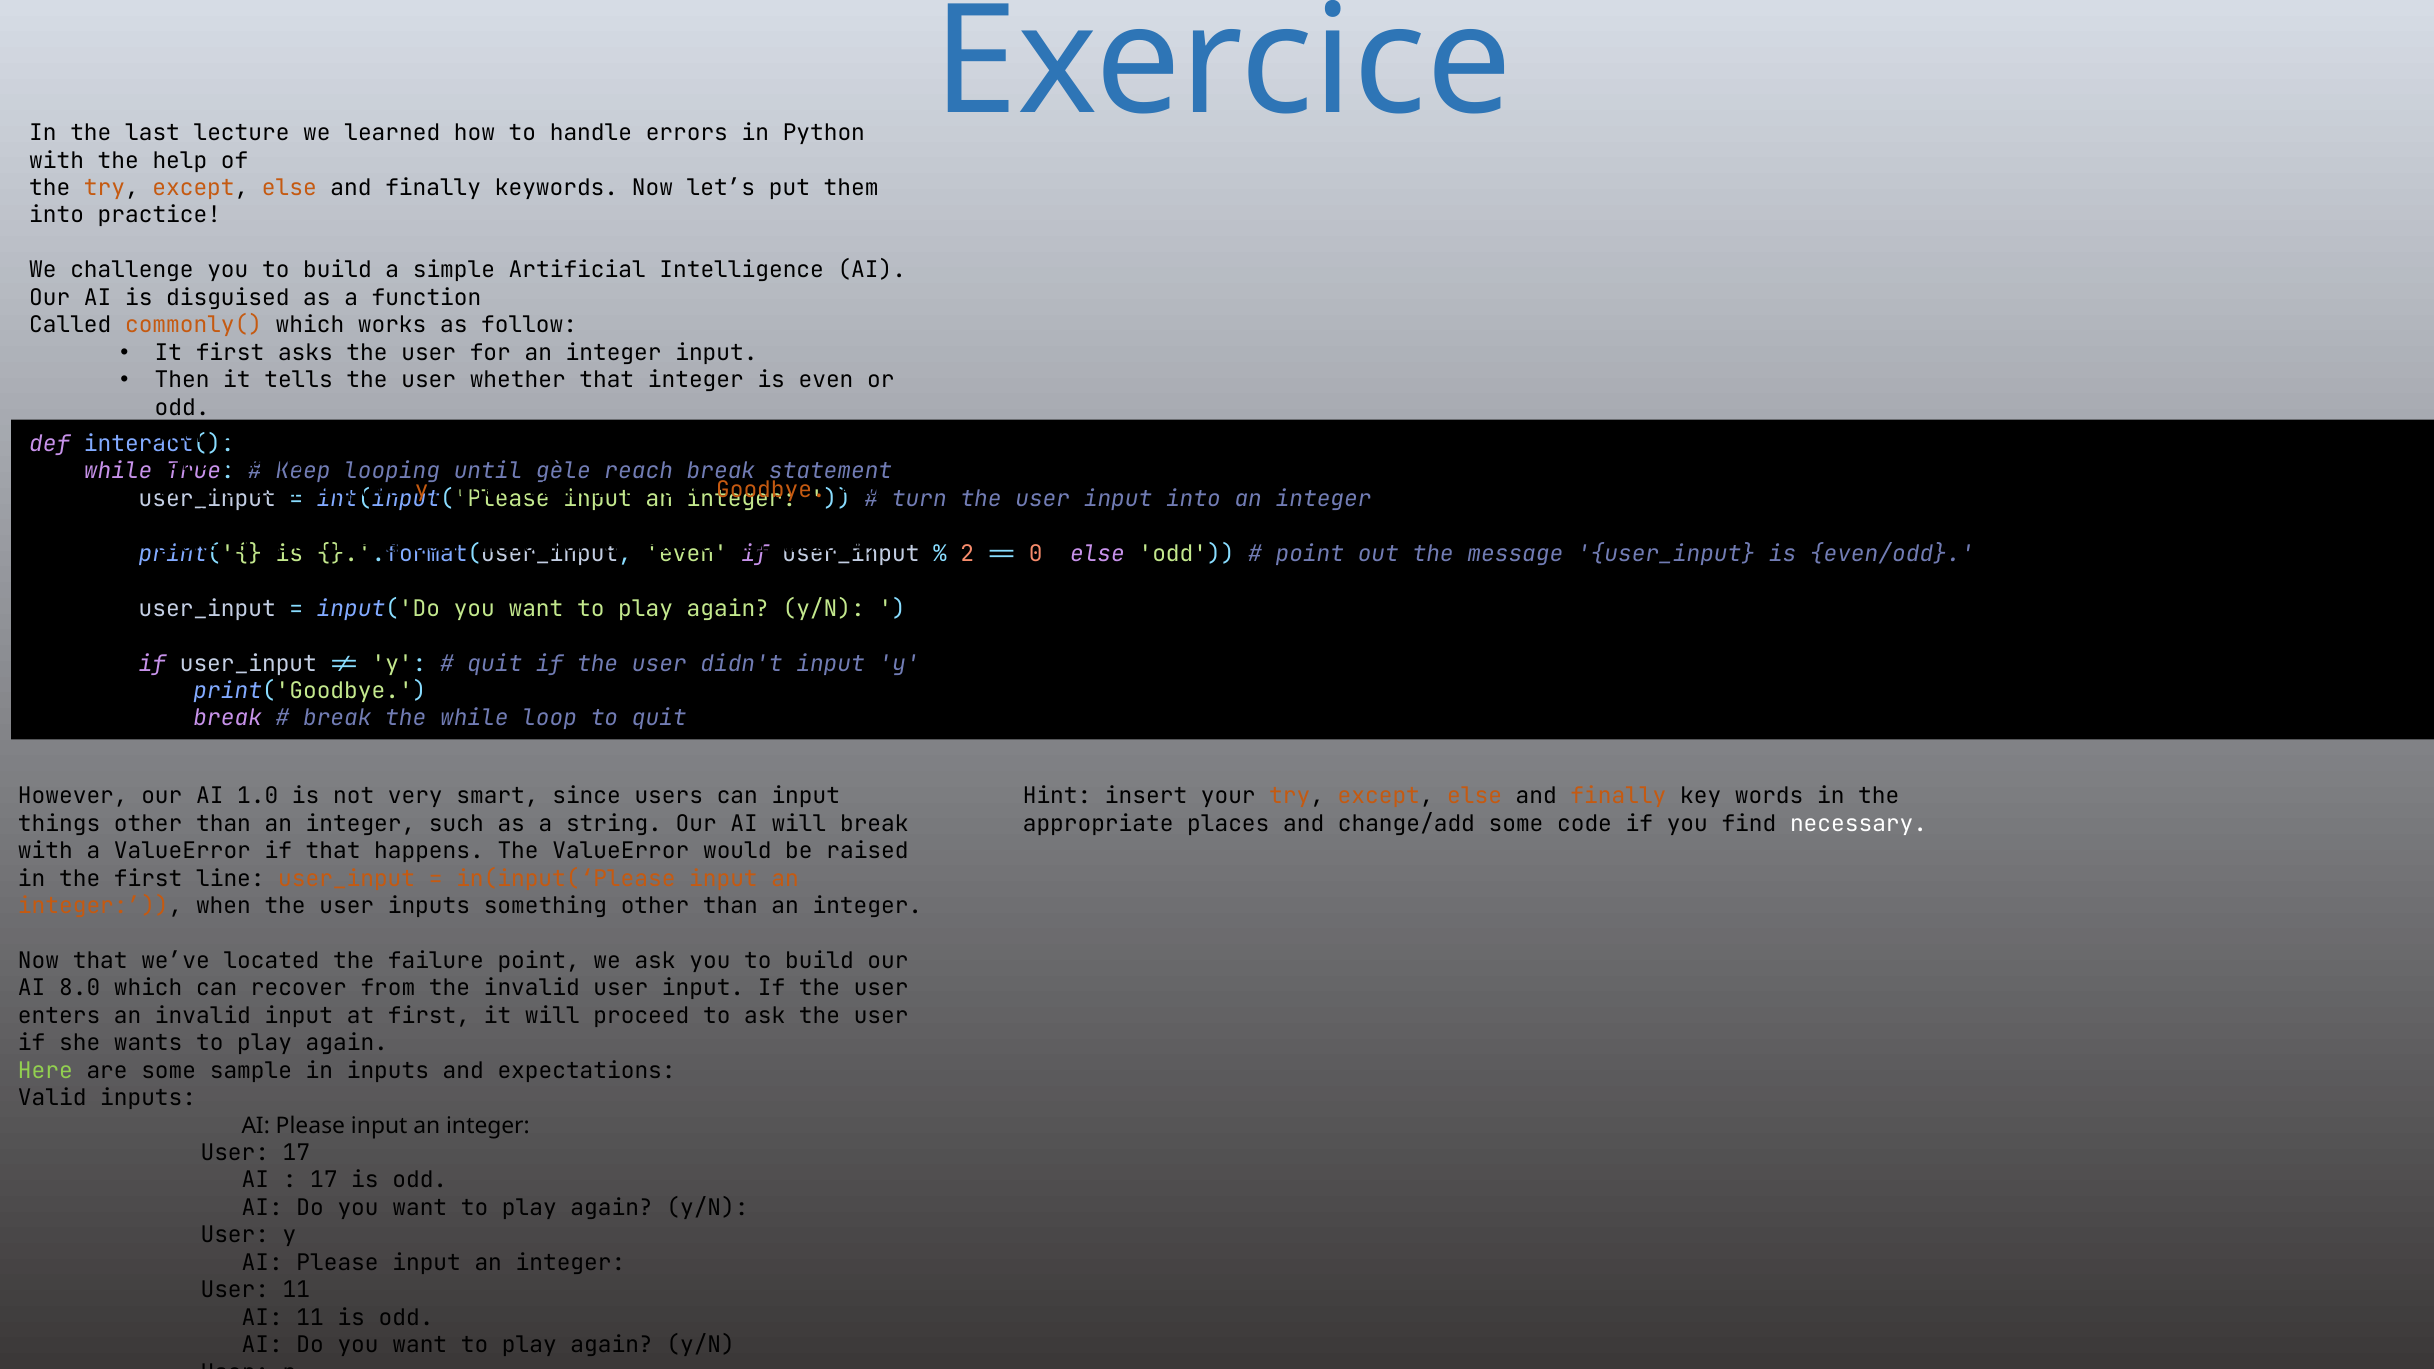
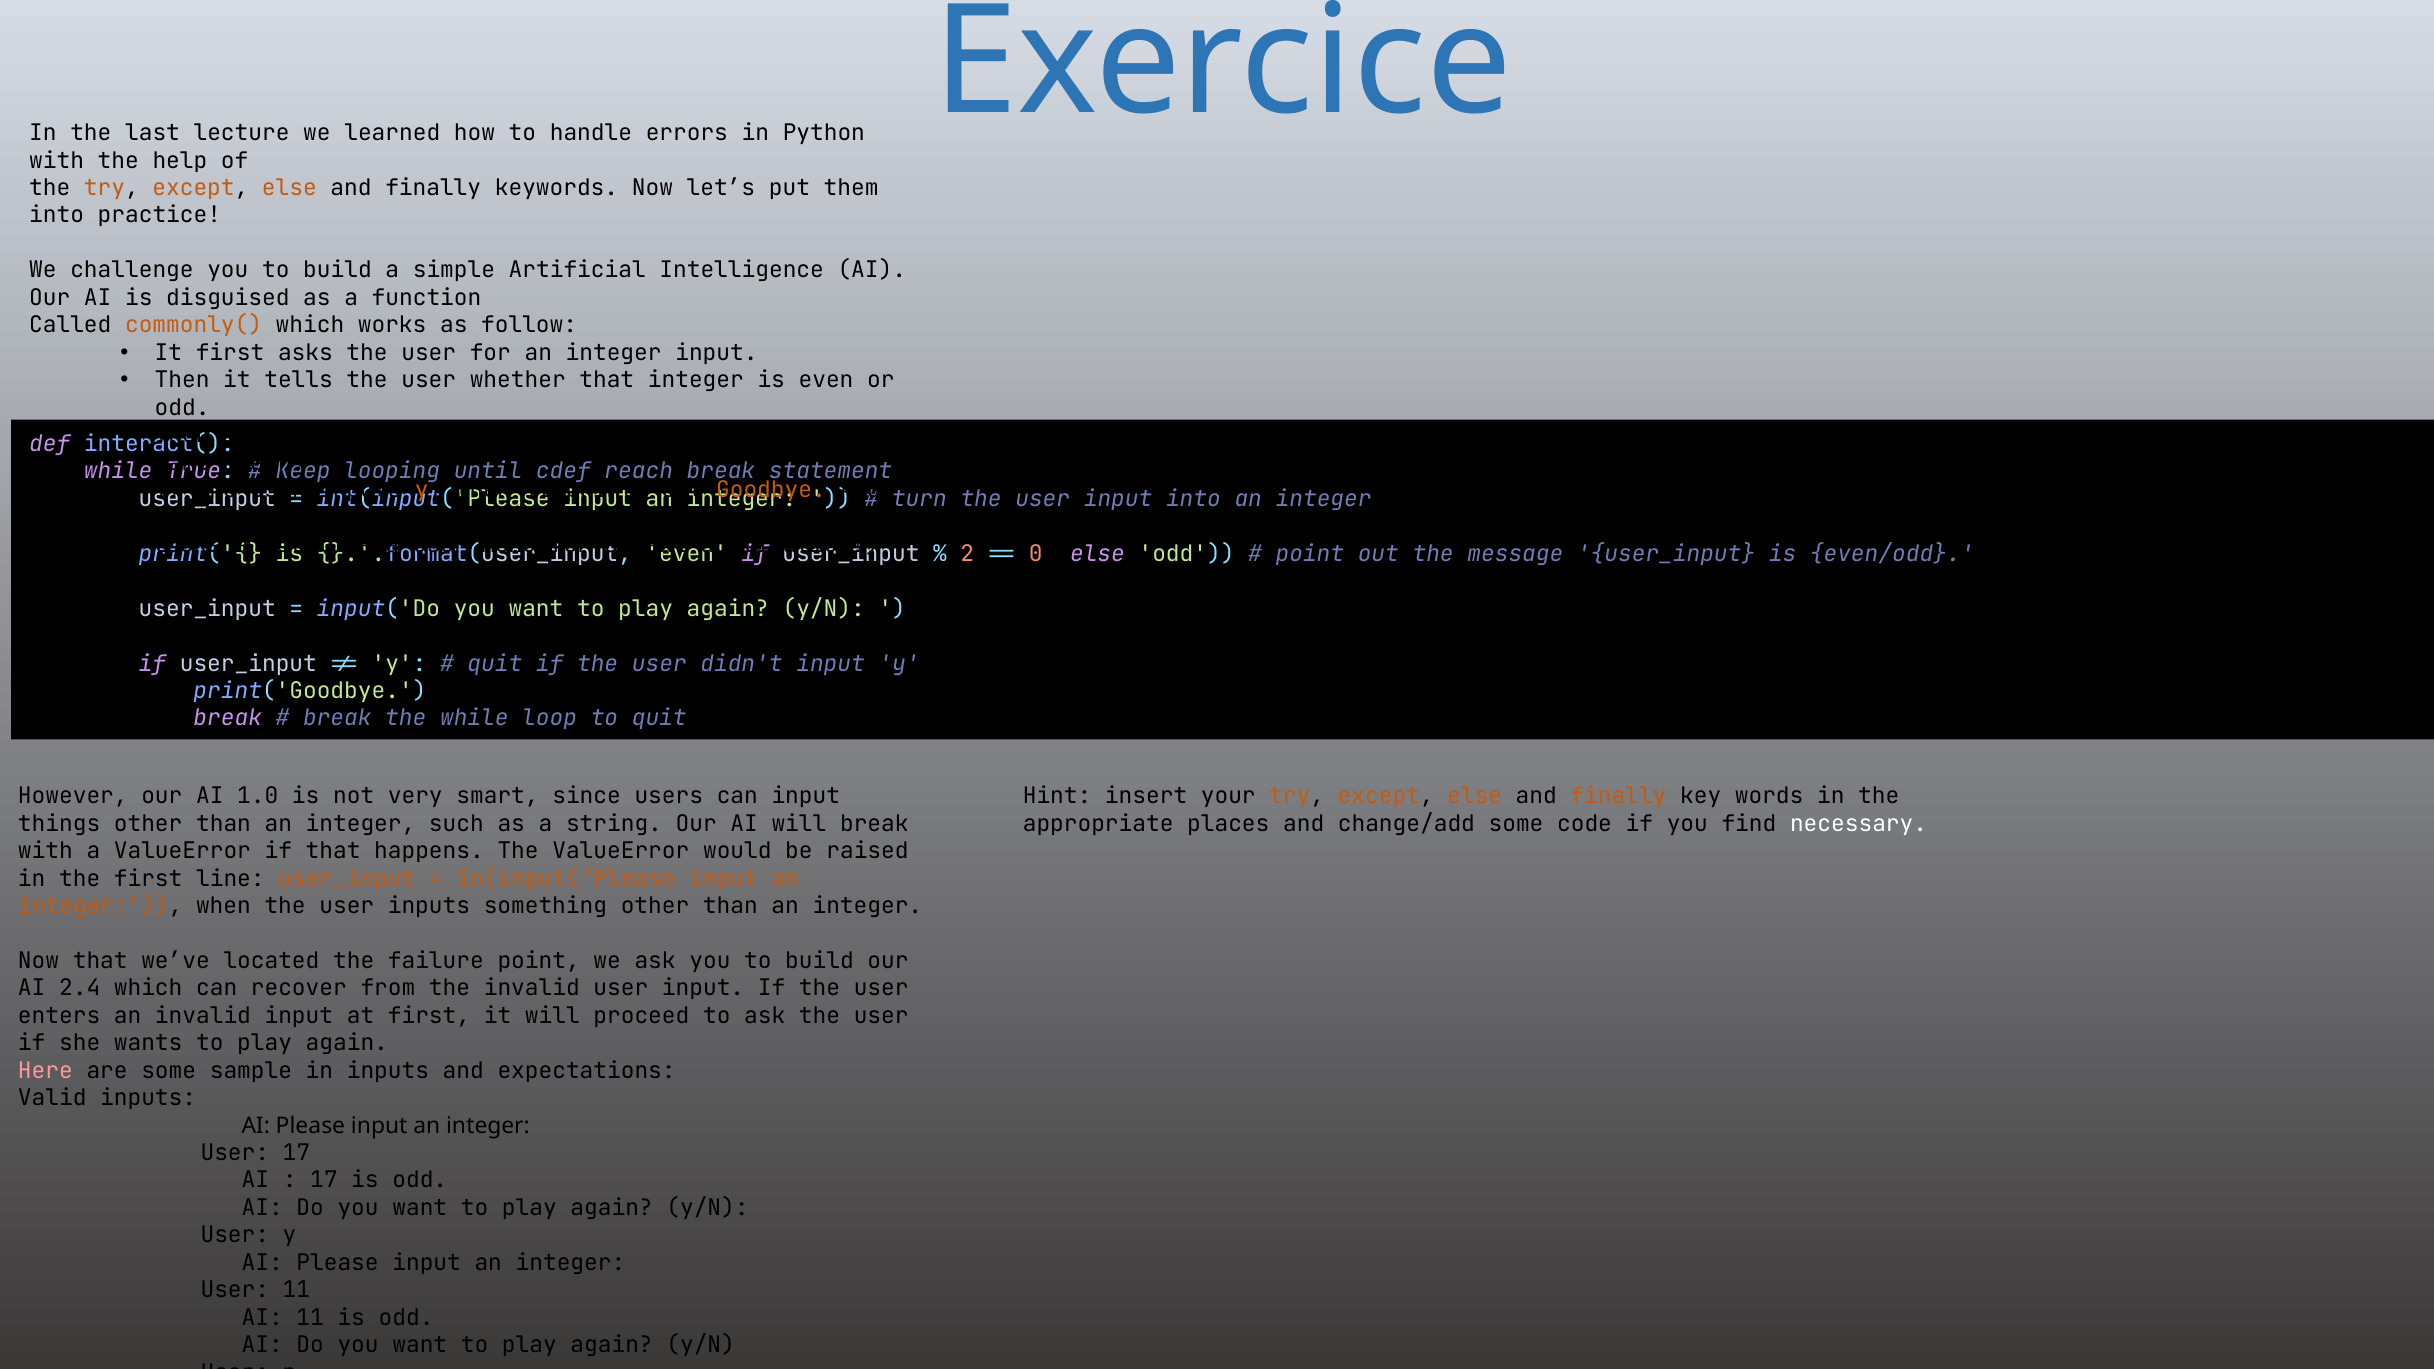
gèle: gèle -> cdef (563, 471)
8.0: 8.0 -> 2.4 (80, 988)
Here colour: light green -> pink (45, 1071)
